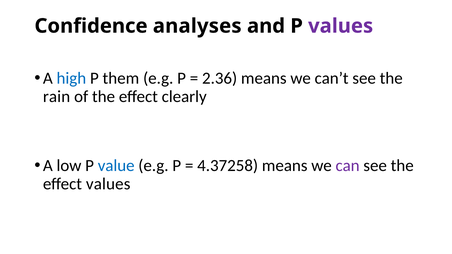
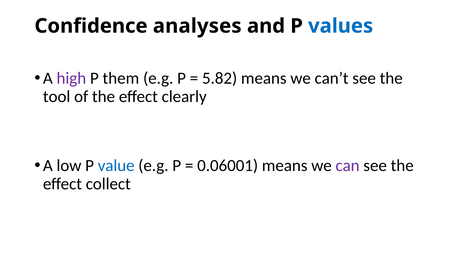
values colour: purple -> blue (341, 26)
high colour: blue -> purple (71, 78)
2.36: 2.36 -> 5.82 (220, 78)
rain: rain -> tool (57, 97)
4.37258: 4.37258 -> 0.06001 (228, 166)
effect values: values -> collect (108, 184)
